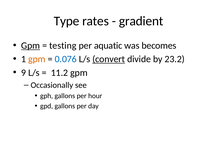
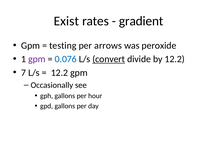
Type: Type -> Exist (66, 21)
Gpm underline: present -> none (31, 46)
aquatic: aquatic -> arrows (108, 46)
becomes: becomes -> peroxide (159, 46)
gpm colour: orange -> purple (37, 59)
by 23.2: 23.2 -> 12.2 (175, 59)
9: 9 -> 7 (24, 73)
11.2: 11.2 -> 12.2 (59, 73)
